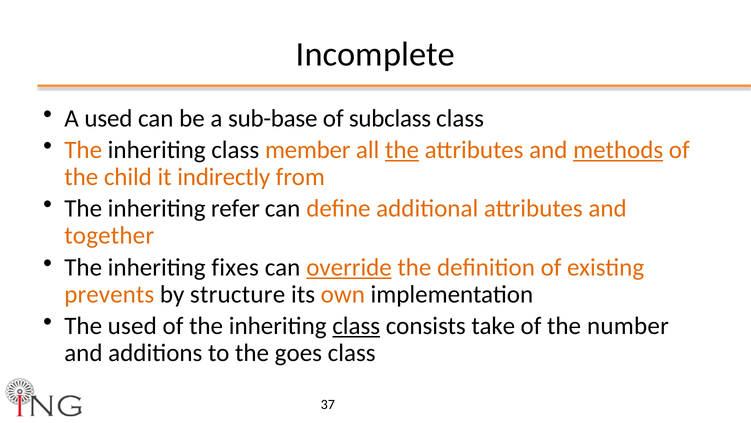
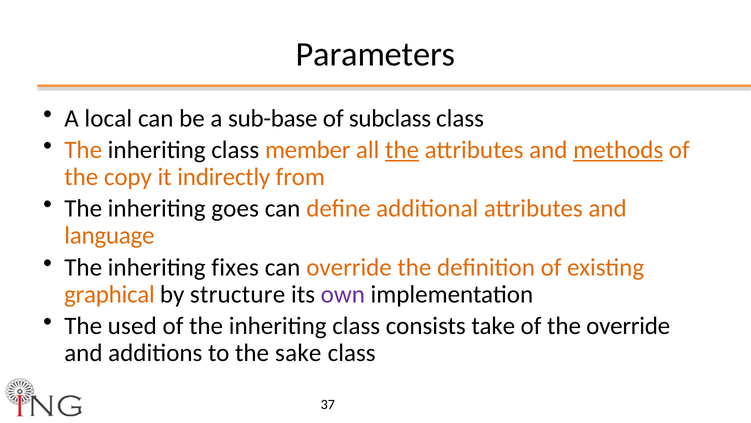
Incomplete: Incomplete -> Parameters (376, 55)
A used: used -> local (108, 118)
child: child -> copy (128, 177)
refer: refer -> goes (235, 208)
together: together -> language (109, 235)
override underline: present -> none (349, 267)
prevents: prevents -> graphical (109, 294)
own colour: orange -> purple (343, 294)
class underline: present -> none (356, 326)
the number: number -> override (628, 326)
goes: goes -> sake (298, 353)
